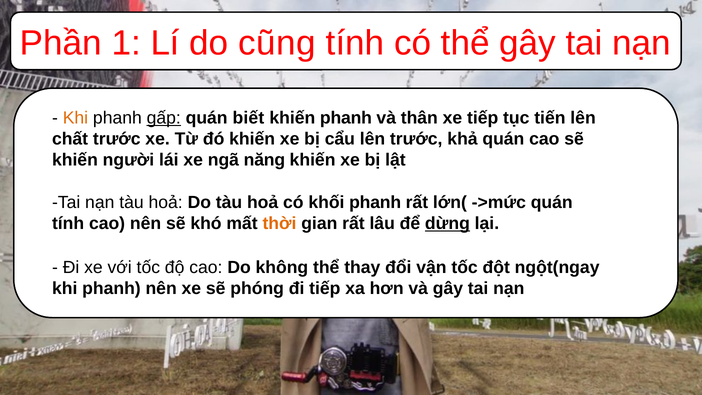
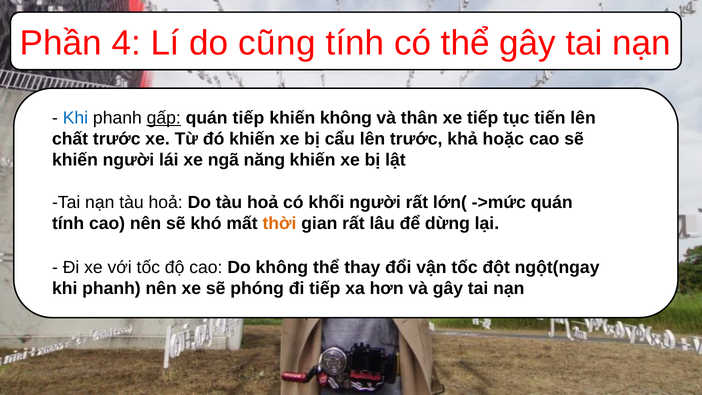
1: 1 -> 4 (126, 43)
Khi colour: orange -> blue (75, 118)
quán biết: biết -> tiếp (248, 118)
khiến phanh: phanh -> không (346, 118)
khả quán: quán -> hoặc (503, 139)
khối phanh: phanh -> người (375, 203)
dừng underline: present -> none (447, 224)
